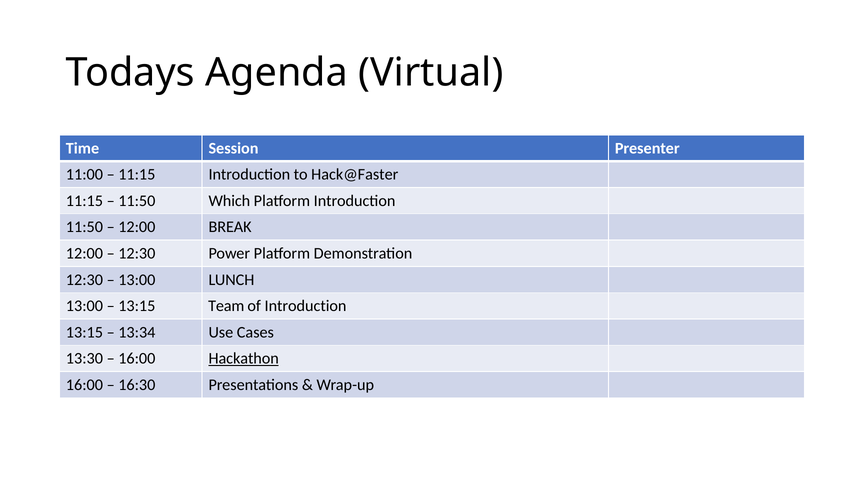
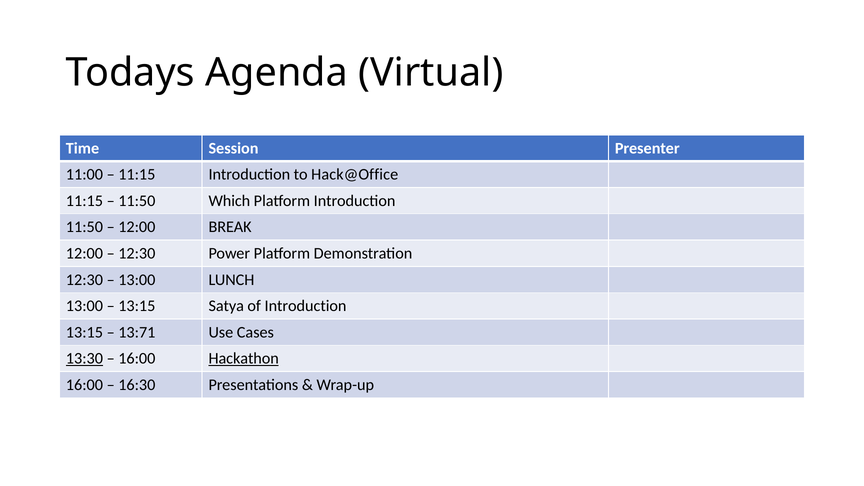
Hack@Faster: Hack@Faster -> Hack@Office (355, 175)
Team: Team -> Satya (226, 306)
13:34: 13:34 -> 13:71 (137, 332)
13:30 underline: none -> present (84, 359)
